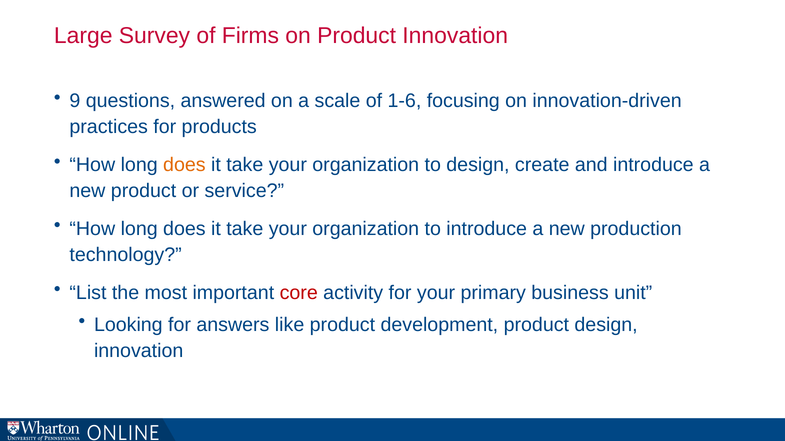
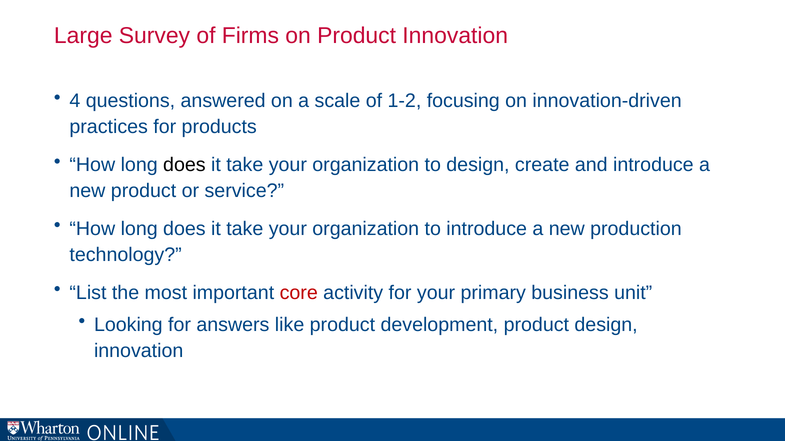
9: 9 -> 4 (75, 101)
1-6: 1-6 -> 1-2 (404, 101)
does colour: orange -> black (184, 165)
